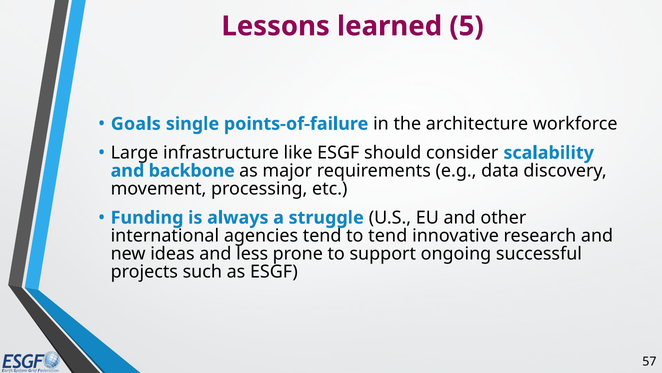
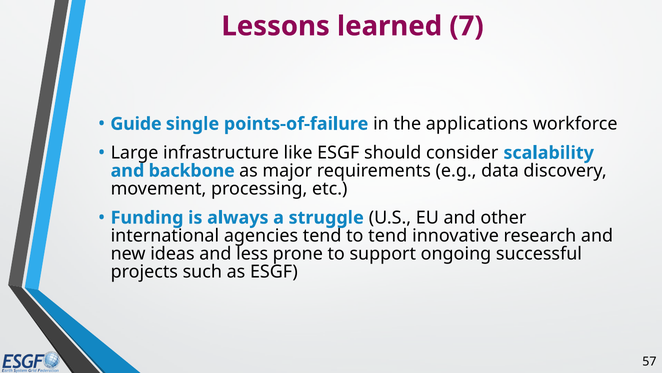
5: 5 -> 7 (466, 26)
Goals: Goals -> Guide (136, 124)
architecture: architecture -> applications (477, 124)
